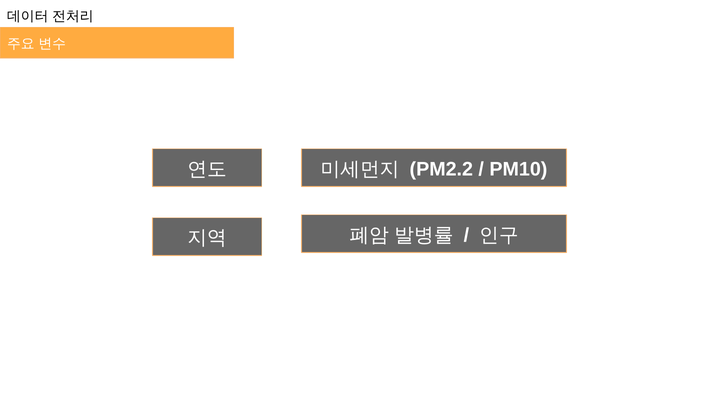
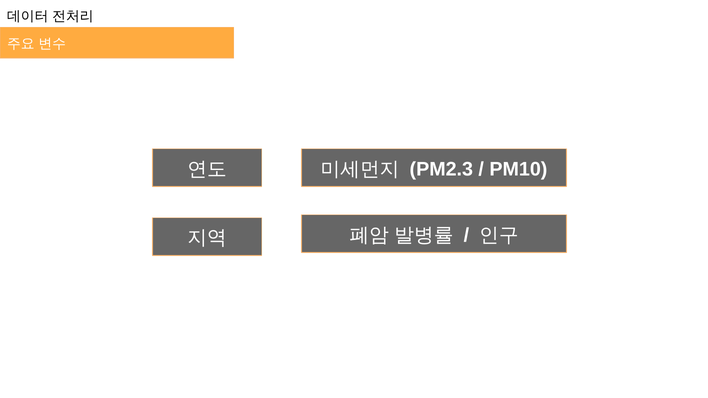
PM2.2: PM2.2 -> PM2.3 (441, 169)
